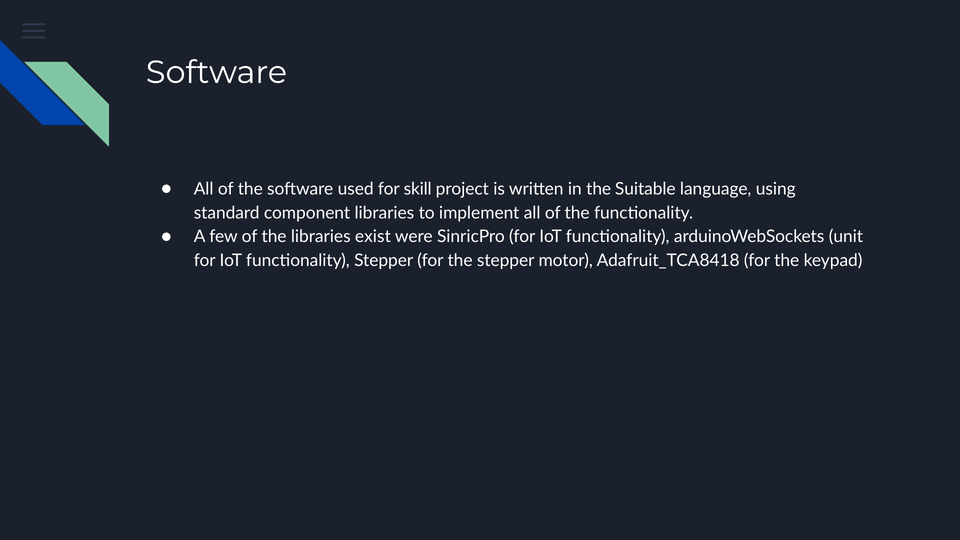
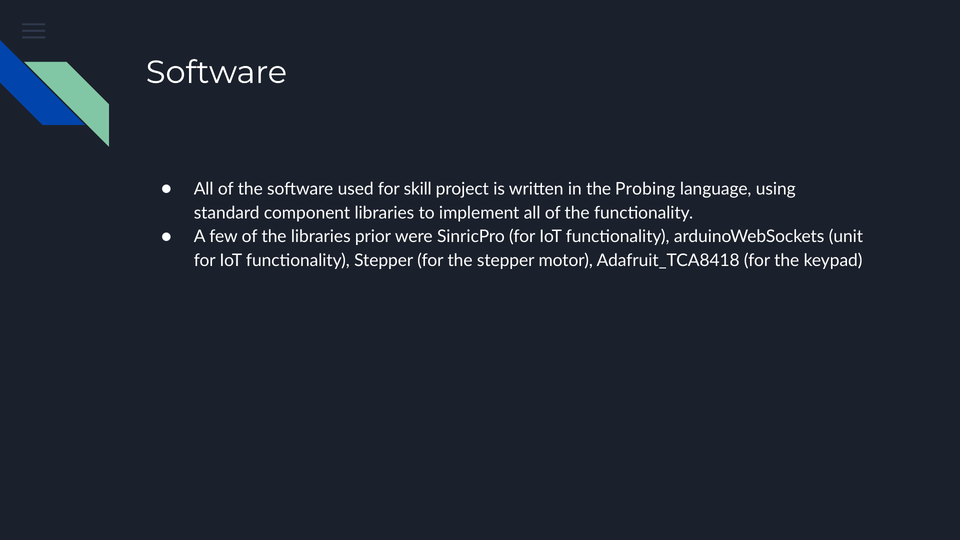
Suitable: Suitable -> Probing (645, 189)
exist: exist -> prior (373, 237)
